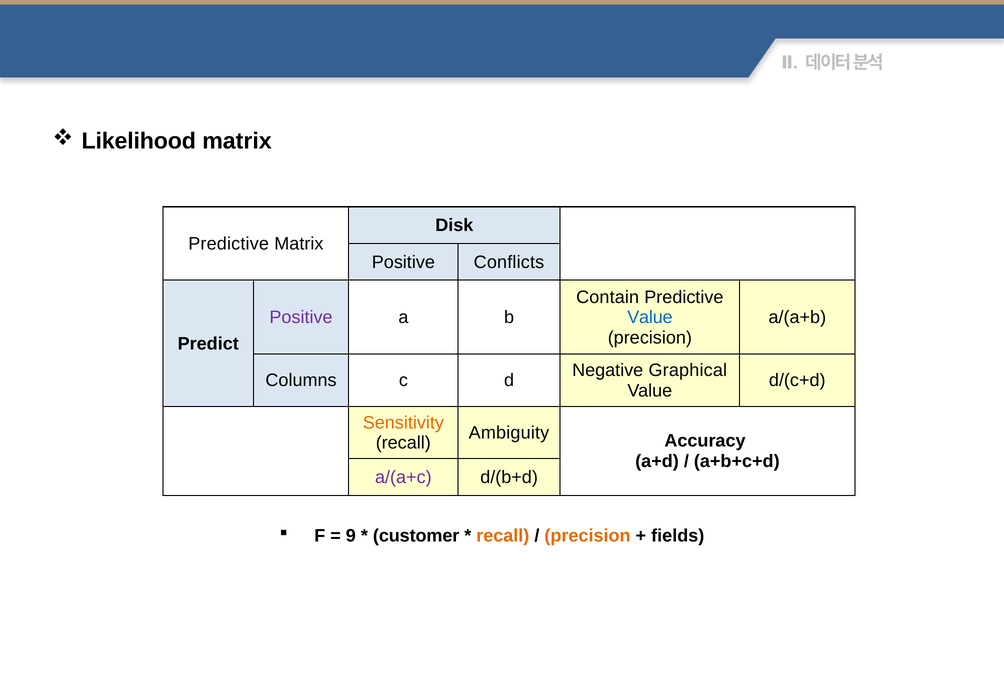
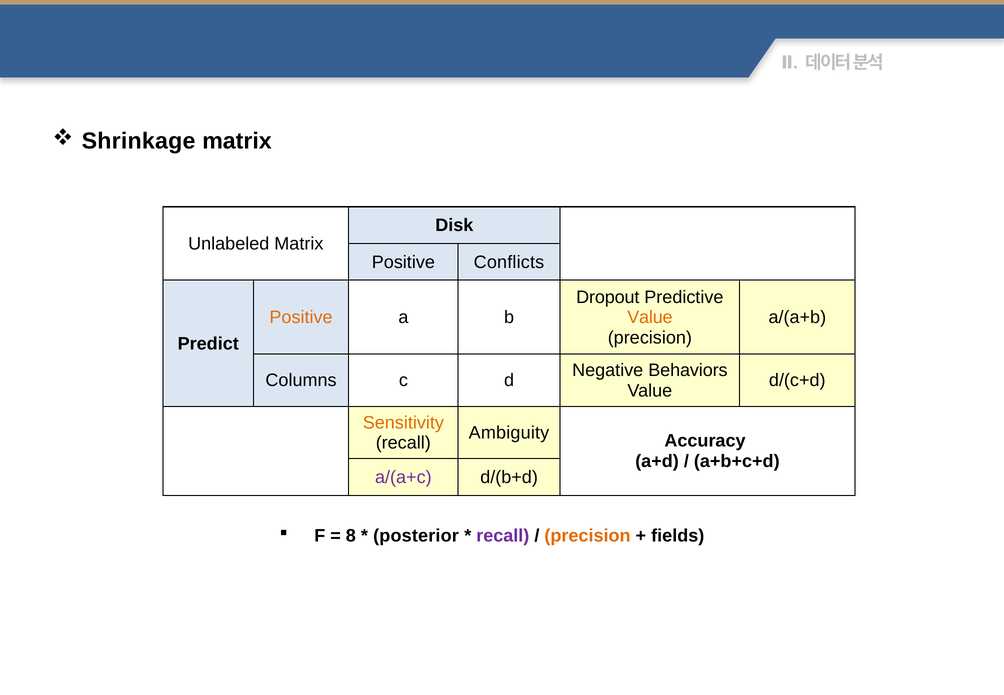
Likelihood: Likelihood -> Shrinkage (139, 141)
Predictive: Predictive -> Unlabeled (229, 244)
Contain: Contain -> Dropout (608, 297)
Positive colour: purple -> orange (301, 317)
Value colour: blue -> orange (650, 317)
Graphical: Graphical -> Behaviors (688, 370)
9: 9 -> 8 (351, 536)
customer: customer -> posterior (416, 536)
recall colour: orange -> purple (503, 536)
